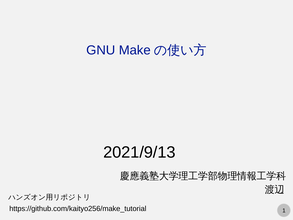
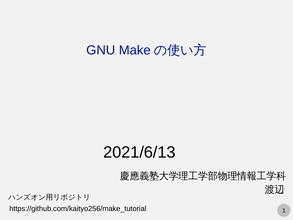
2021/9/13: 2021/9/13 -> 2021/6/13 (139, 152)
